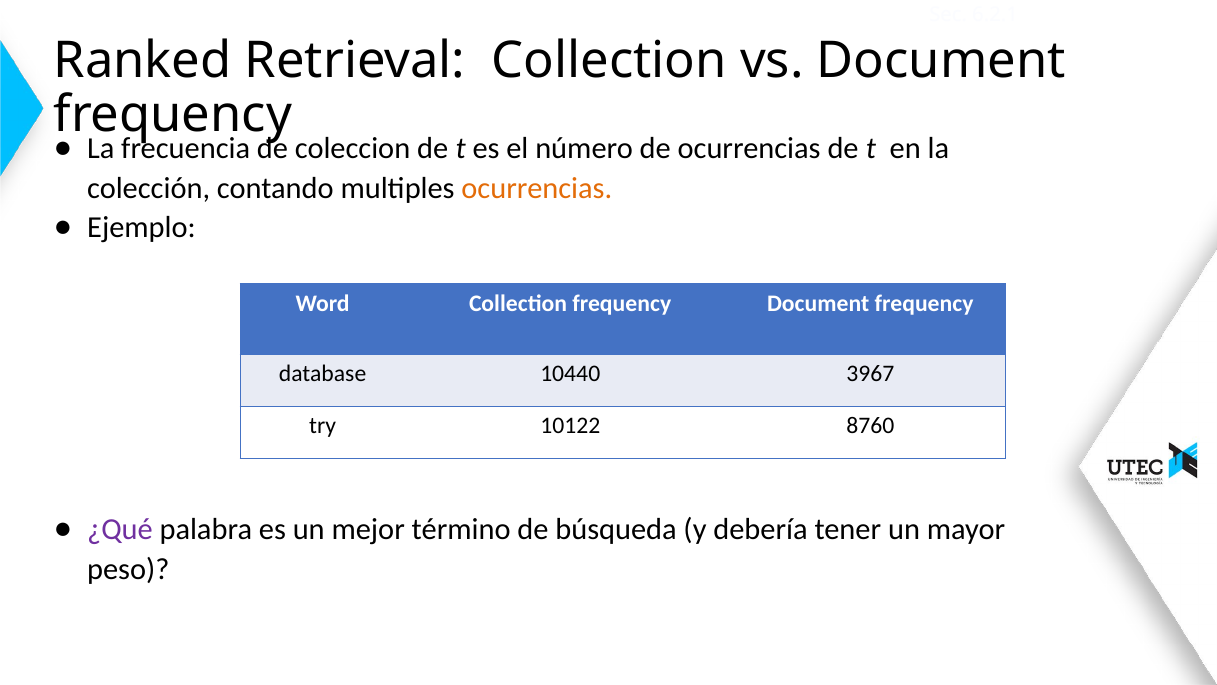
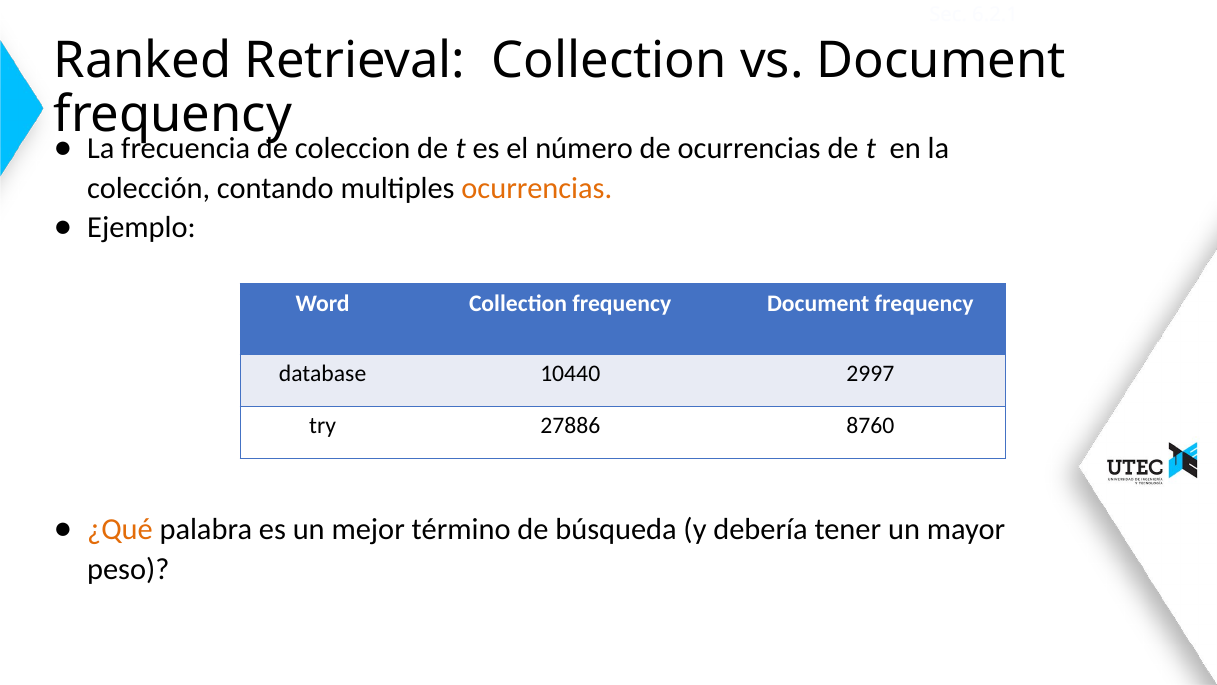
3967: 3967 -> 2997 (870, 373)
10122: 10122 -> 27886 (570, 426)
¿Qué colour: purple -> orange (120, 529)
